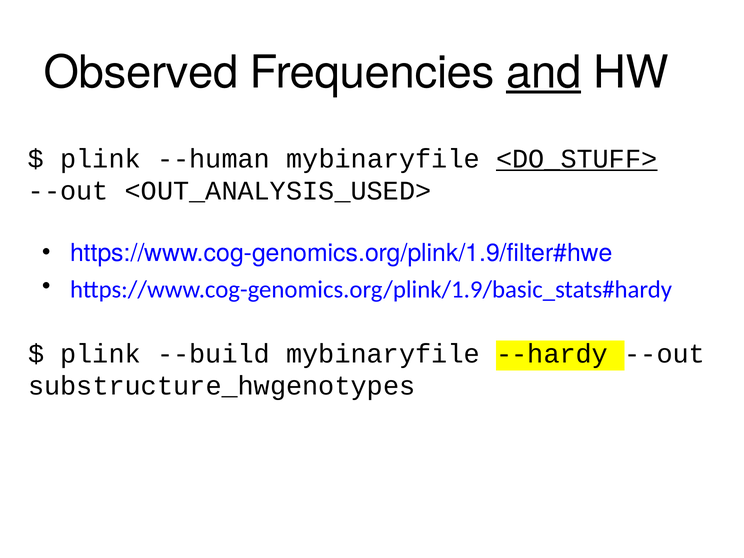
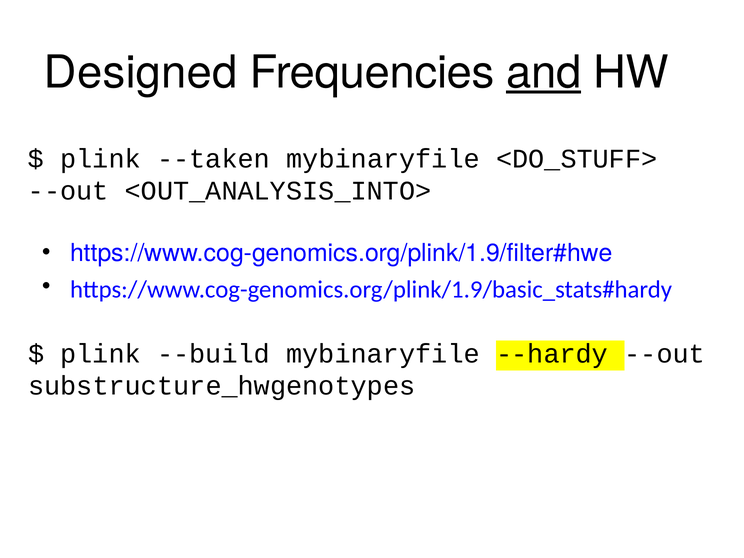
Observed: Observed -> Designed (141, 73)
--human: --human -> --taken (213, 159)
<DO_STUFF> underline: present -> none (577, 159)
<OUT_ANALYSIS_USED>: <OUT_ANALYSIS_USED> -> <OUT_ANALYSIS_INTO> (278, 191)
